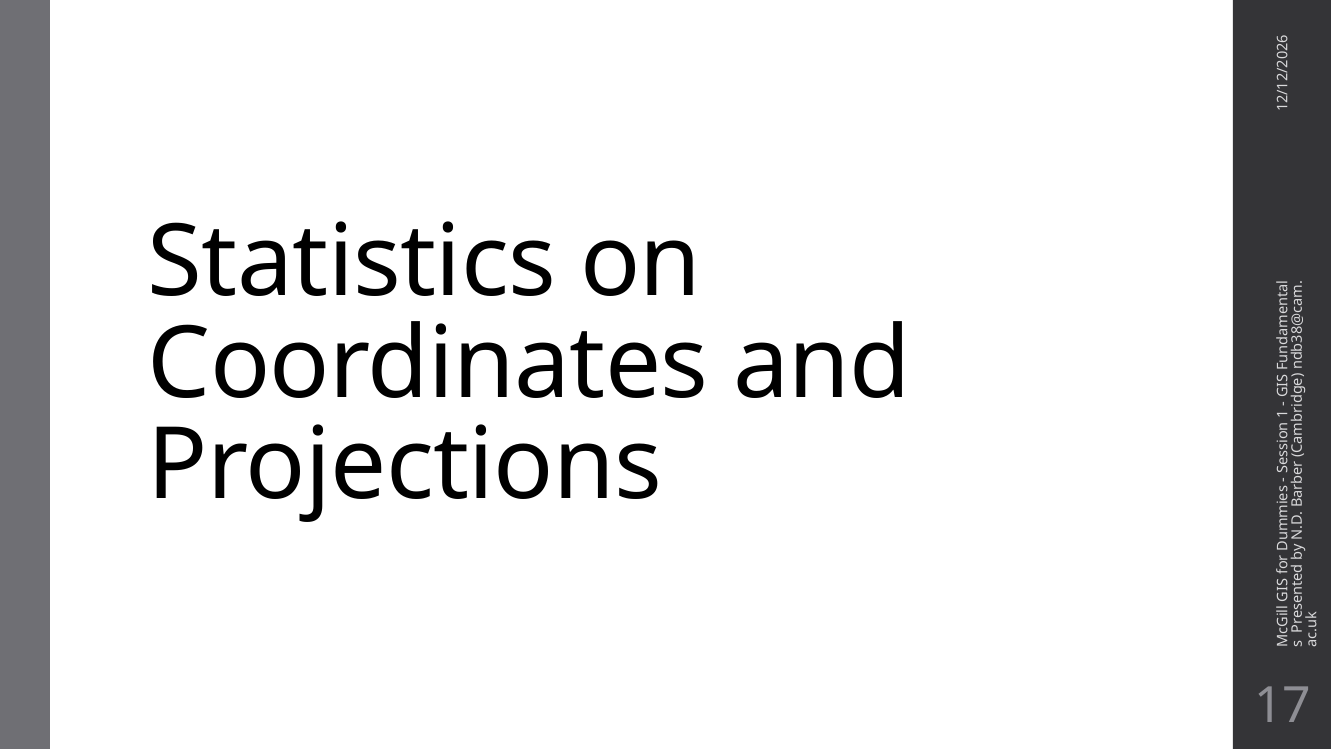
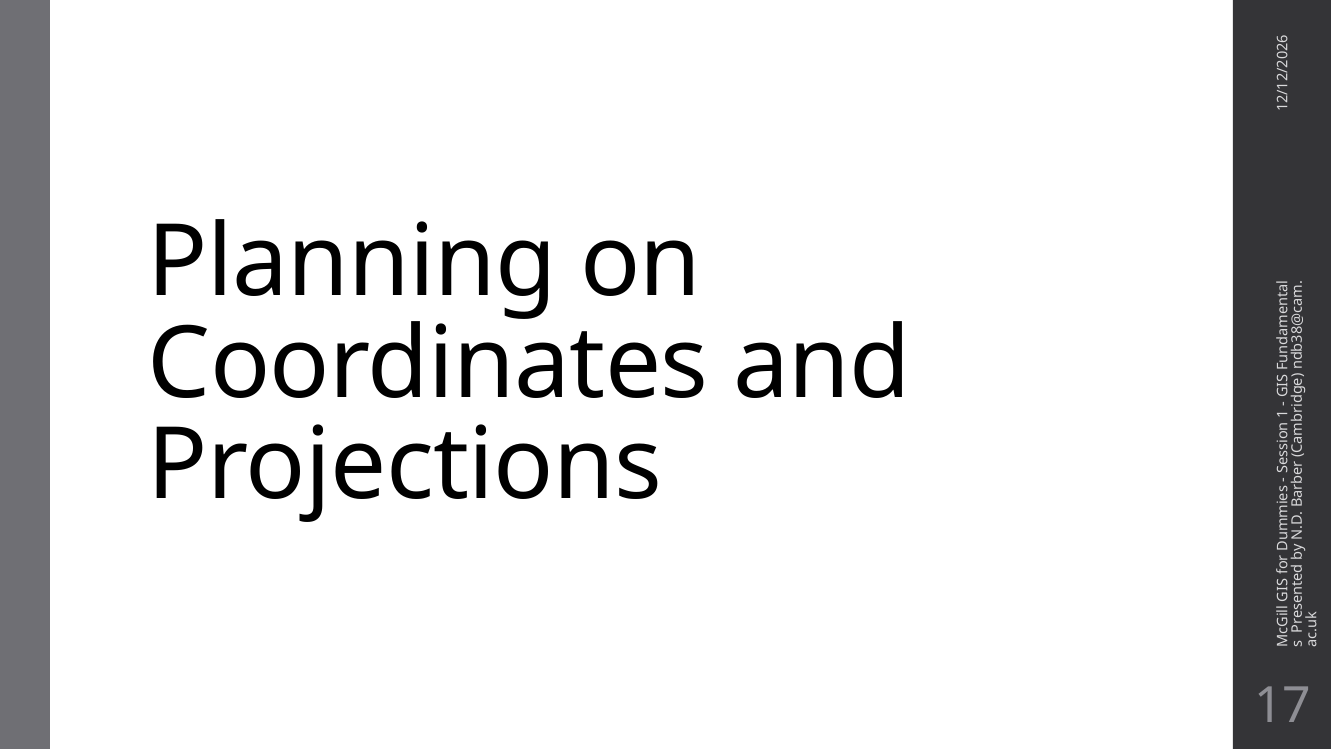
Statistics: Statistics -> Planning (352, 262)
